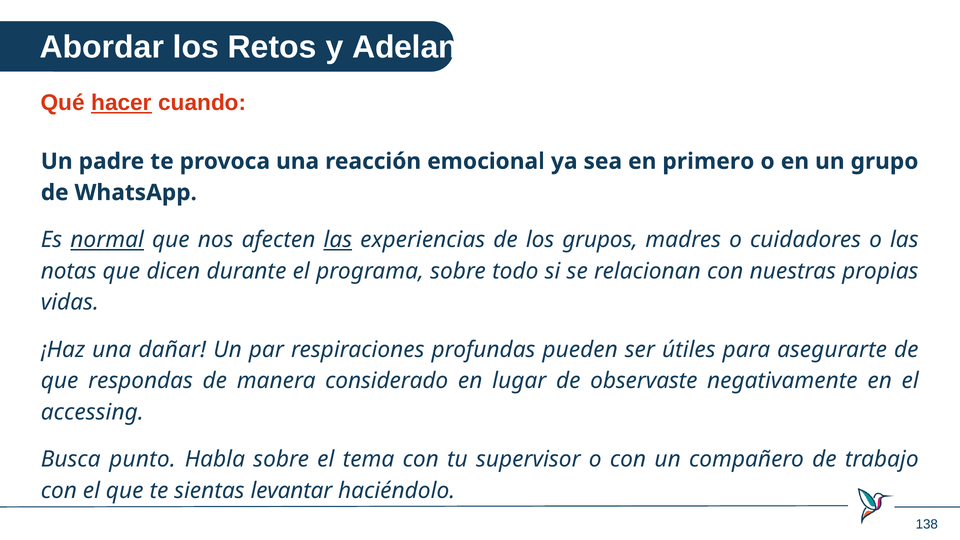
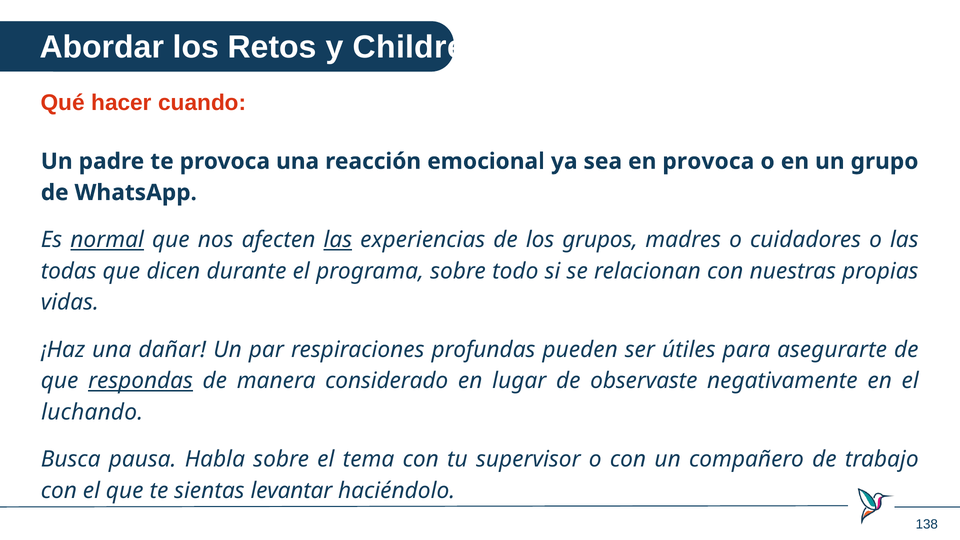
Adelante: Adelante -> Children (419, 47)
hacer underline: present -> none (121, 103)
en primero: primero -> provoca (708, 161)
notas: notas -> todas (69, 271)
respondas underline: none -> present (140, 381)
accessing: accessing -> luchando (92, 412)
punto: punto -> pausa (143, 459)
